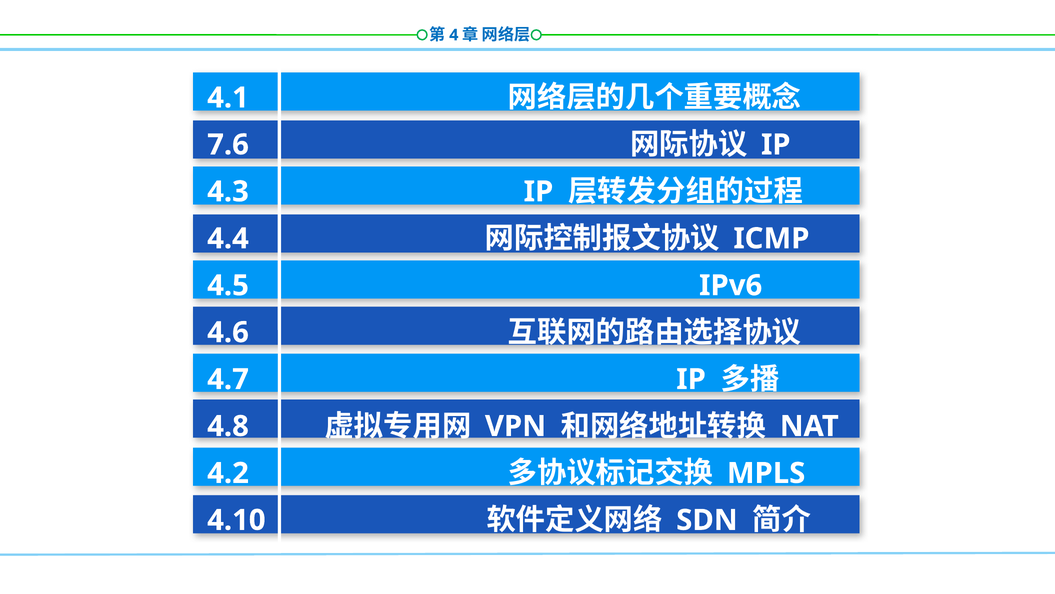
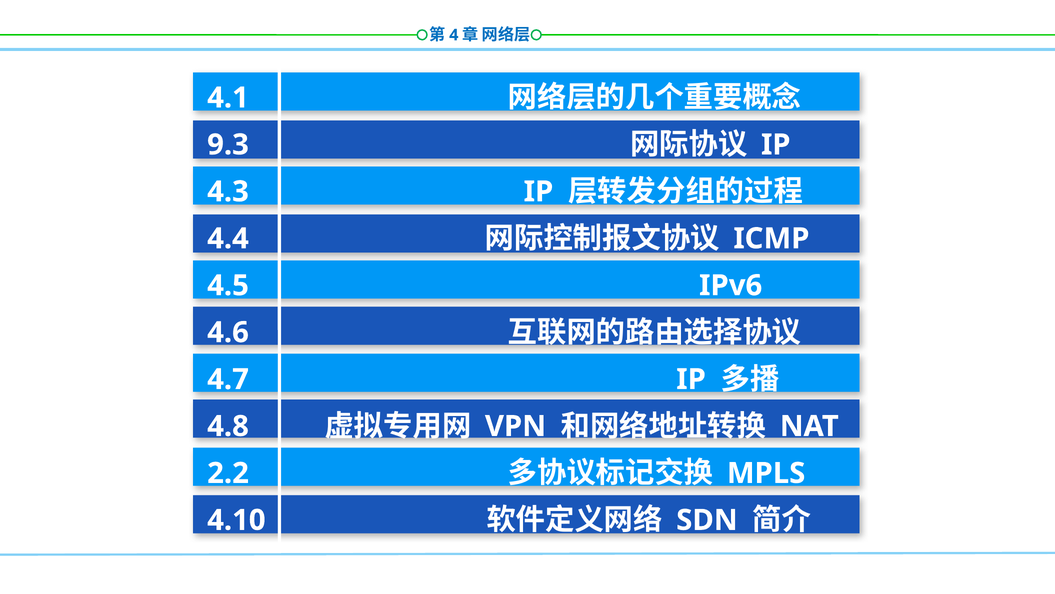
7.6: 7.6 -> 9.3 (228, 145)
4.2: 4.2 -> 2.2 (228, 473)
